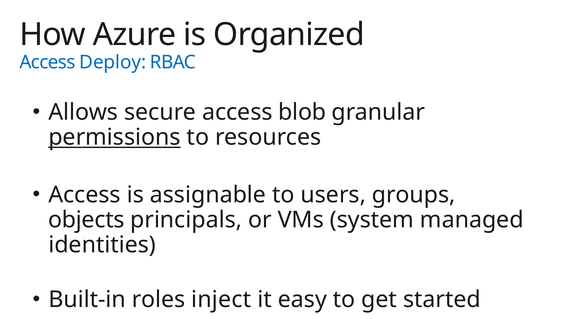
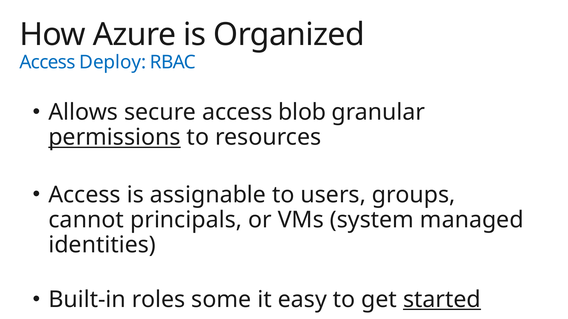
objects: objects -> cannot (86, 220)
inject: inject -> some (221, 300)
started underline: none -> present (442, 300)
